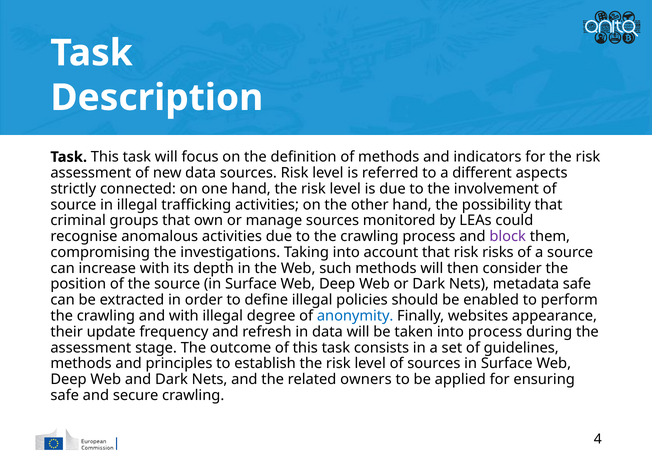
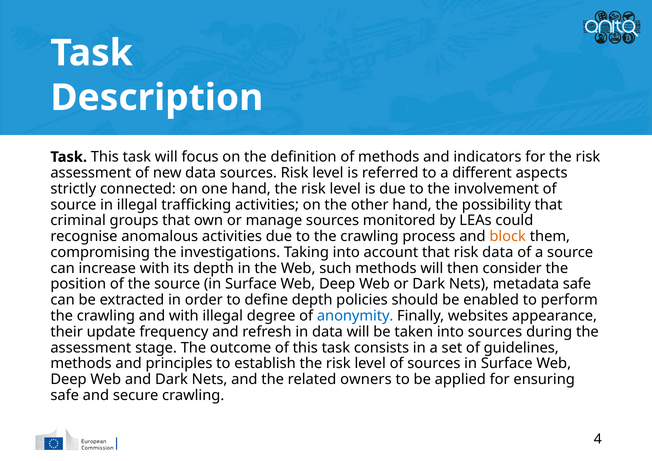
block colour: purple -> orange (508, 236)
risk risks: risks -> data (498, 252)
define illegal: illegal -> depth (312, 300)
into process: process -> sources (495, 332)
